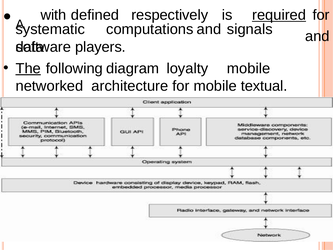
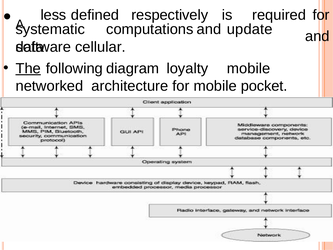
with: with -> less (53, 15)
required underline: present -> none (279, 15)
signals: signals -> update (250, 29)
players: players -> cellular (100, 47)
textual: textual -> pocket (264, 86)
